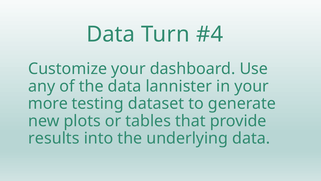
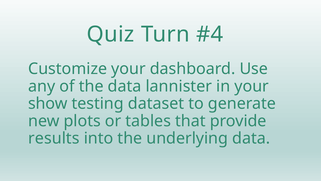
Data: Data -> Quiz (111, 34)
more: more -> show (48, 103)
